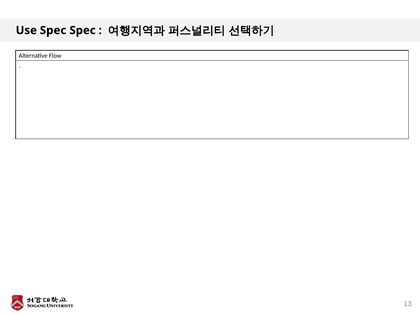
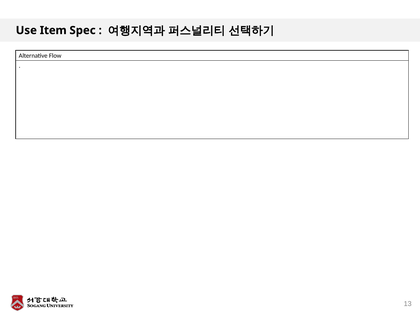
Use Spec: Spec -> Item (53, 30)
